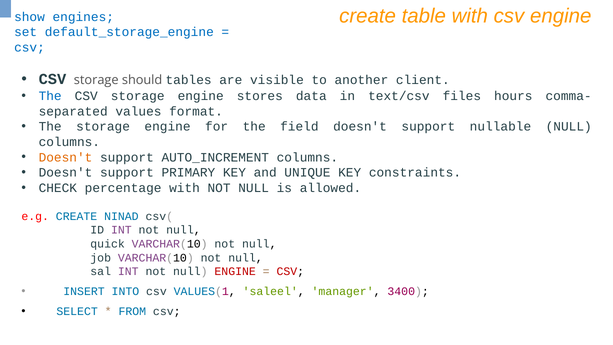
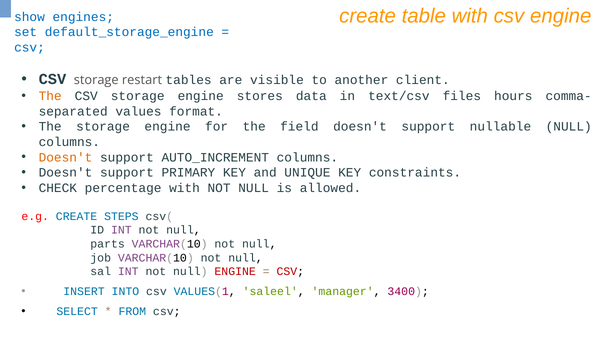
should: should -> restart (142, 80)
The colour: blue -> orange (50, 96)
NINAD: NINAD -> STEPS (121, 216)
quick: quick -> parts (108, 244)
